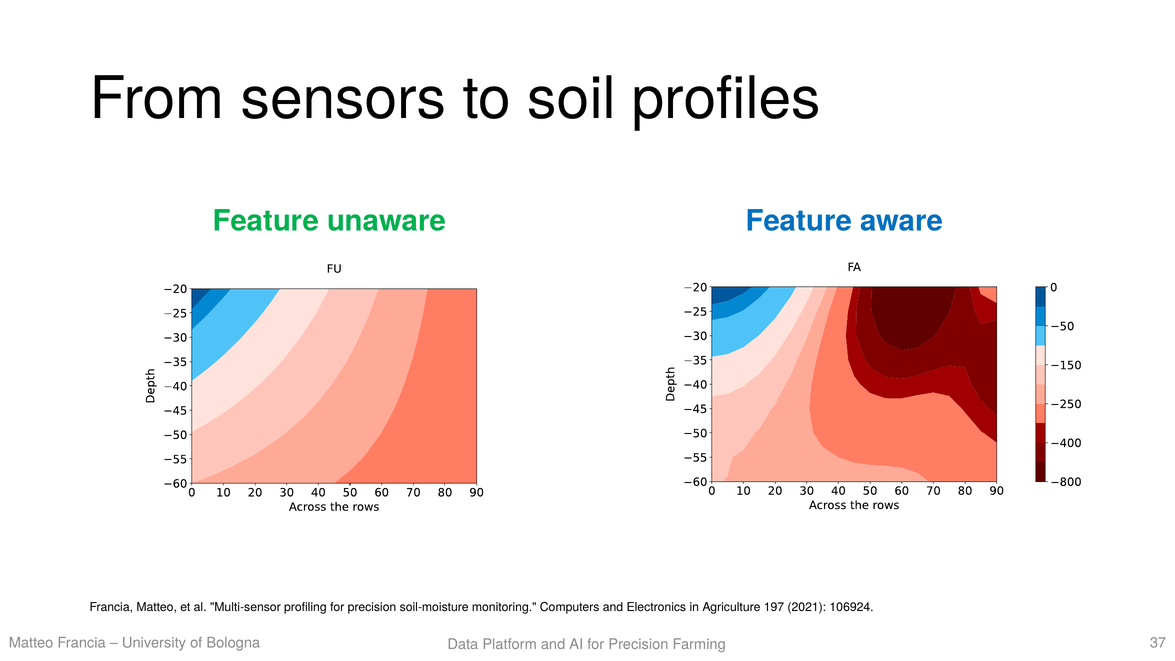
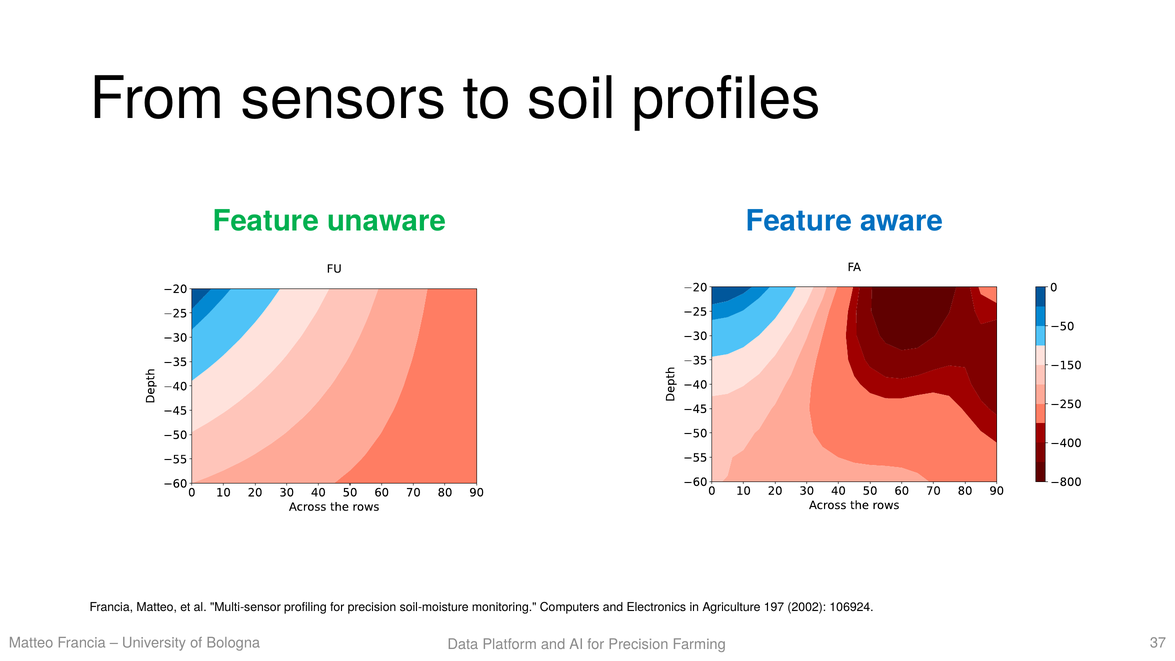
2021: 2021 -> 2002 (807, 607)
